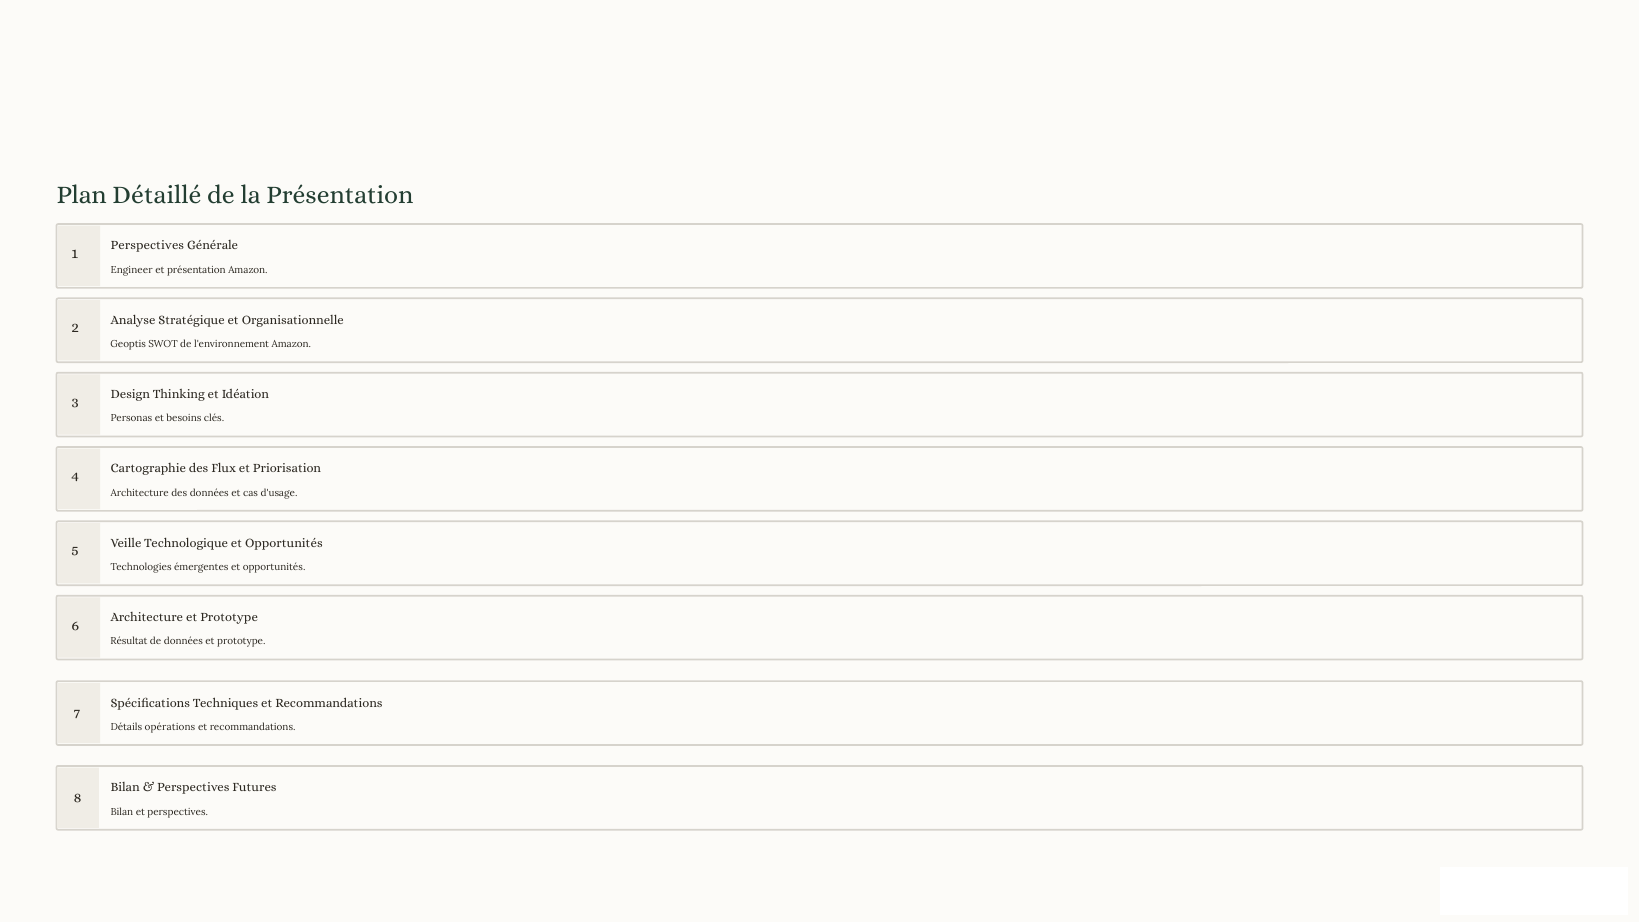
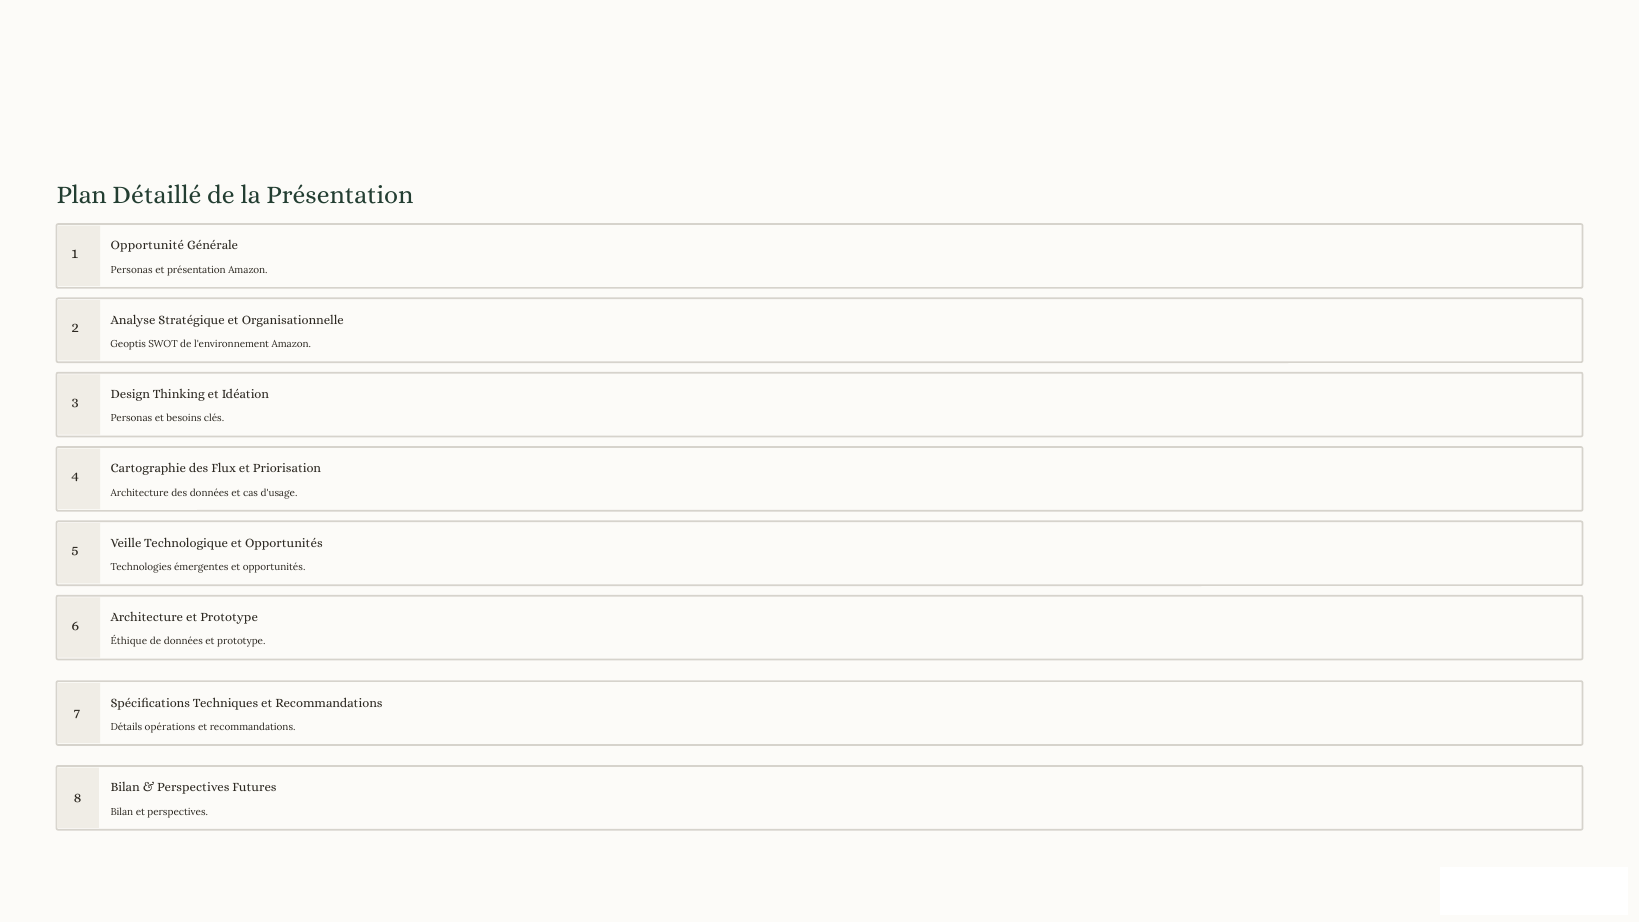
Perspectives: Perspectives -> Opportunité (147, 246)
Engineer: Engineer -> Personas (132, 270)
Résultat: Résultat -> Éthique (129, 642)
